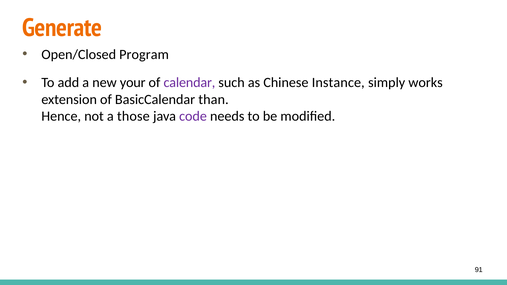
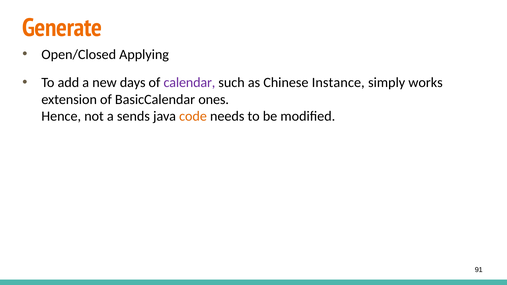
Program: Program -> Applying (144, 54)
your: your -> days (133, 83)
than: than -> ones (214, 99)
those: those -> sends (133, 116)
code colour: purple -> orange (193, 116)
